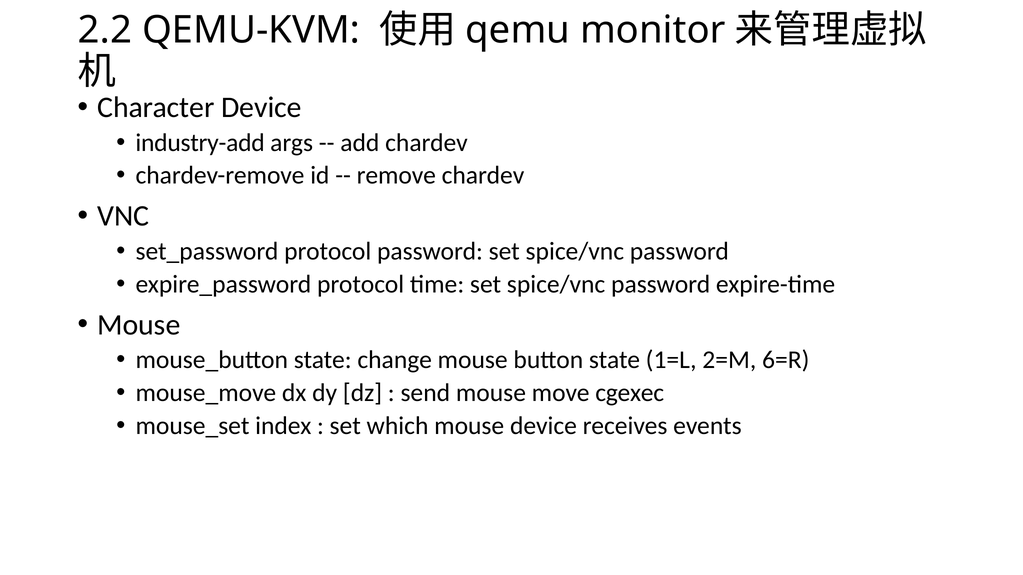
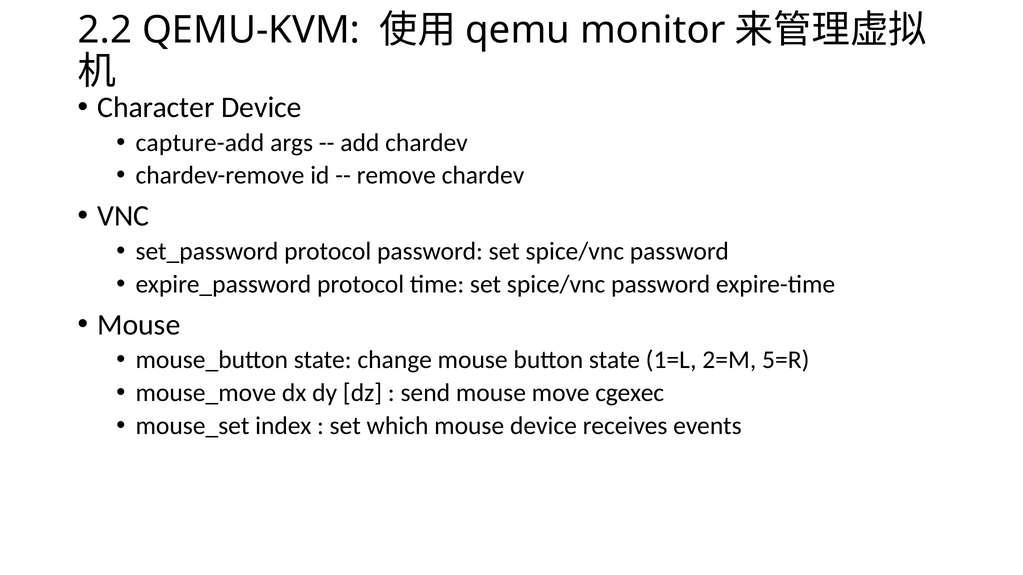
industry-add: industry-add -> capture-add (200, 143)
6=R: 6=R -> 5=R (786, 360)
